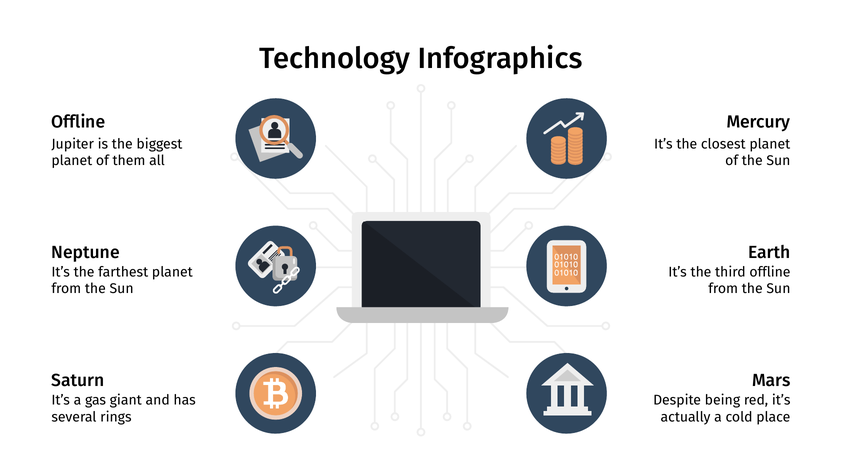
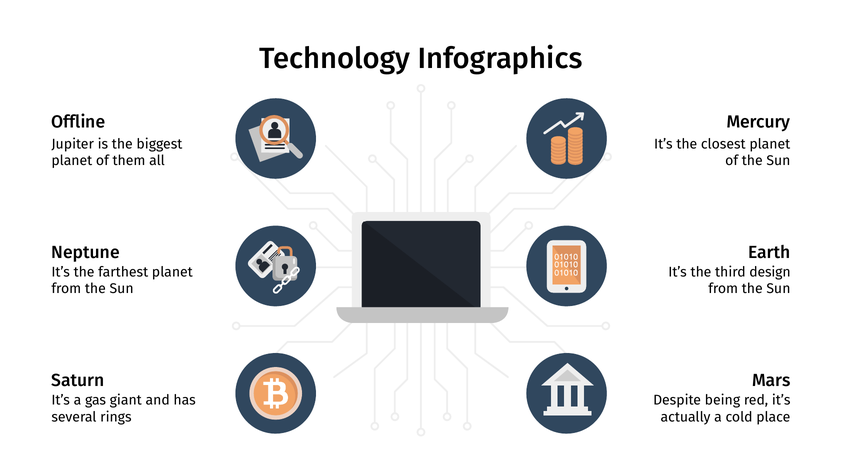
third offline: offline -> design (770, 272)
